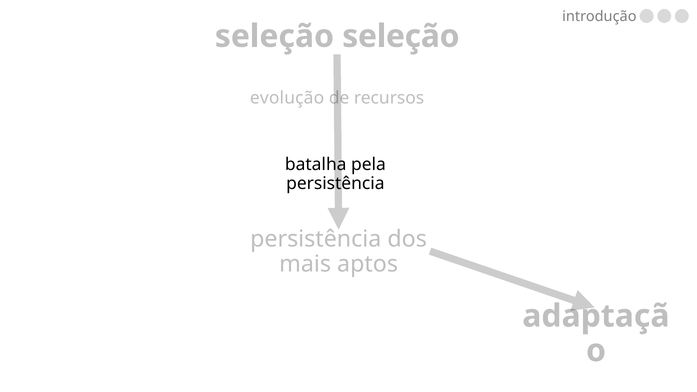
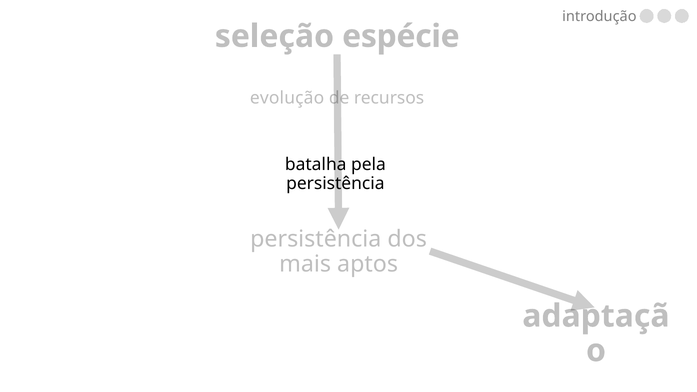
seleção seleção: seleção -> espécie (401, 36)
